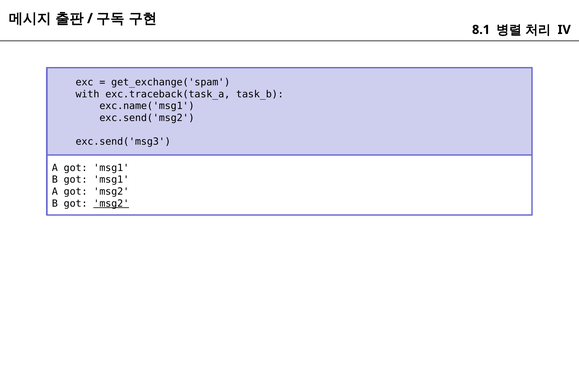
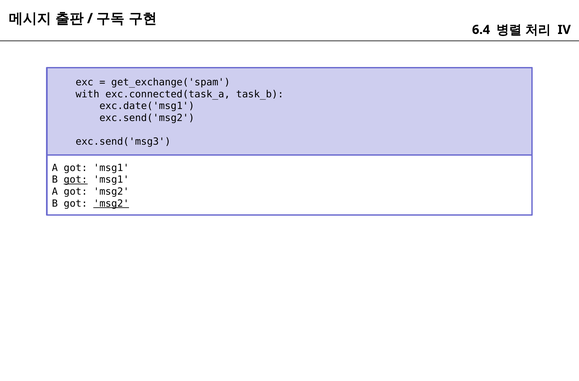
8.1: 8.1 -> 6.4 (481, 30)
exc.traceback(task_a: exc.traceback(task_a -> exc.connected(task_a (168, 94)
exc.name('msg1: exc.name('msg1 -> exc.date('msg1 (147, 106)
got underline: none -> present (76, 179)
